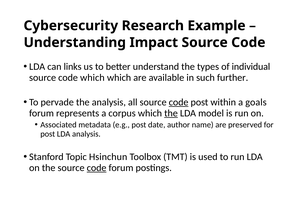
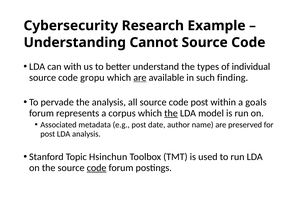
Impact: Impact -> Cannot (154, 43)
links: links -> with (73, 67)
code which: which -> gropu (92, 78)
are underline: none -> present (140, 78)
further: further -> finding (233, 78)
code underline: present -> none (179, 102)
